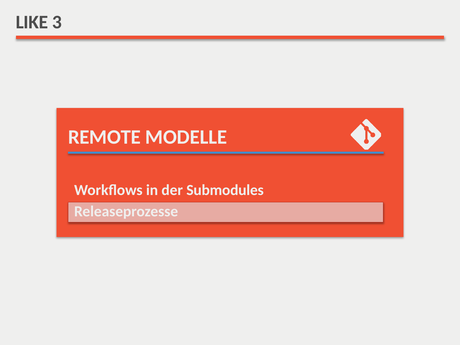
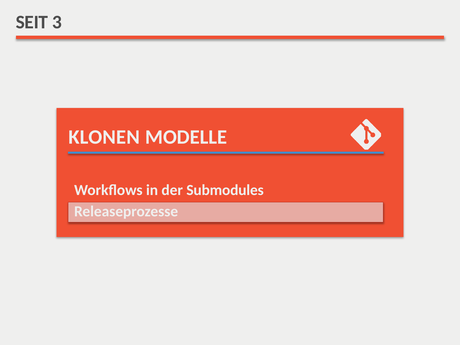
LIKE: LIKE -> SEIT (32, 22)
REMOTE: REMOTE -> KLONEN (104, 137)
